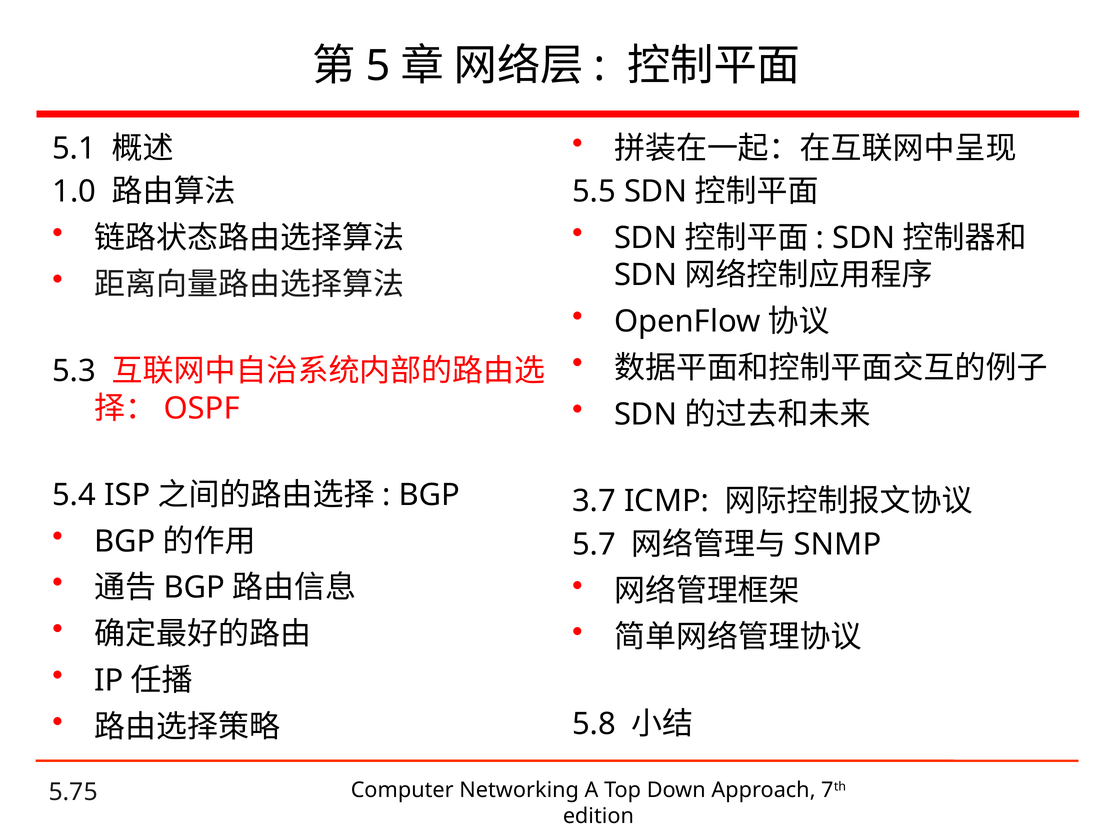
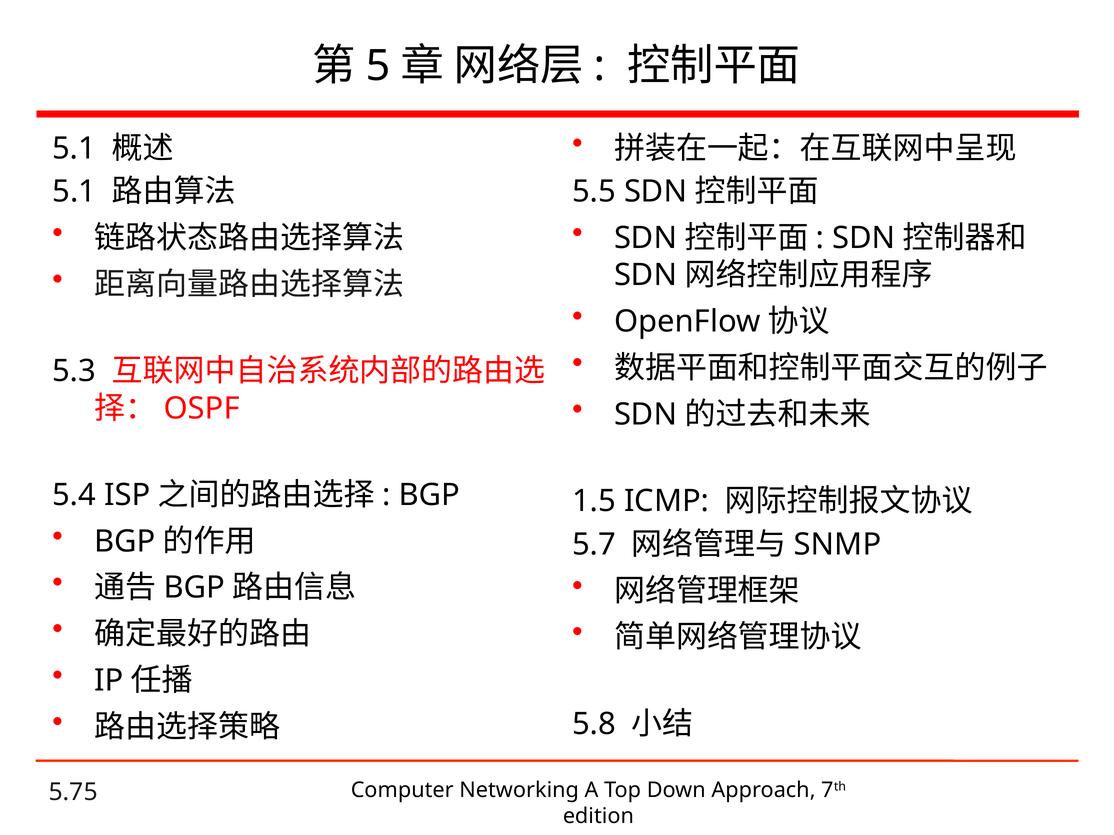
1.0: 1.0 -> 5.1 (74, 192)
3.7: 3.7 -> 1.5 (594, 501)
